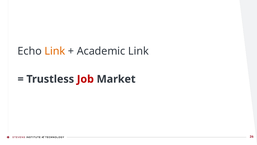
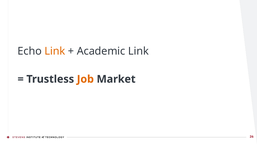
Job colour: red -> orange (85, 79)
